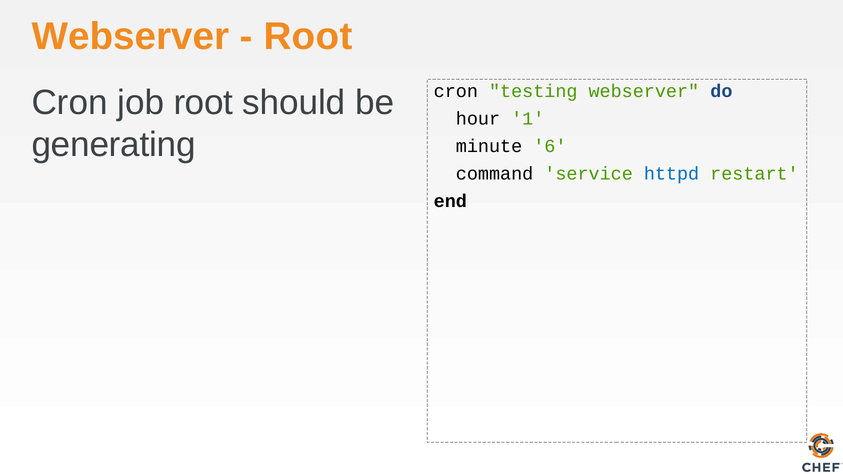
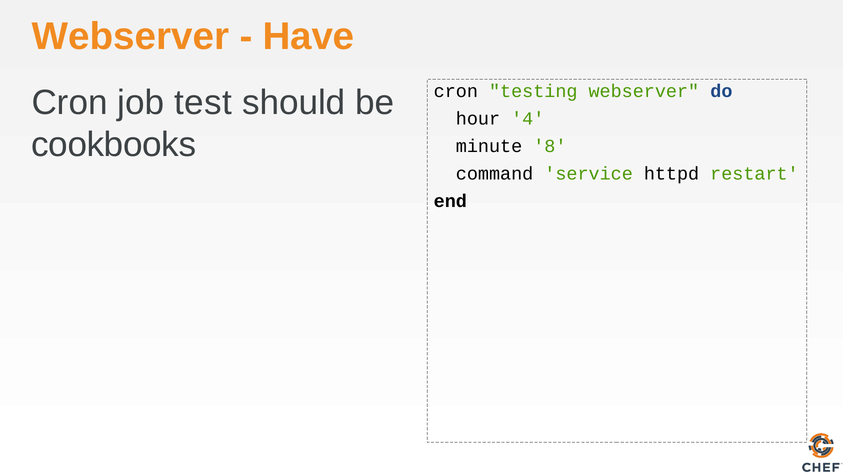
Root: Root -> Have (309, 36)
job root: root -> test (203, 103)
1: 1 -> 4 (528, 119)
generating: generating -> cookbooks (114, 145)
6: 6 -> 8 (550, 146)
httpd colour: blue -> black (672, 174)
